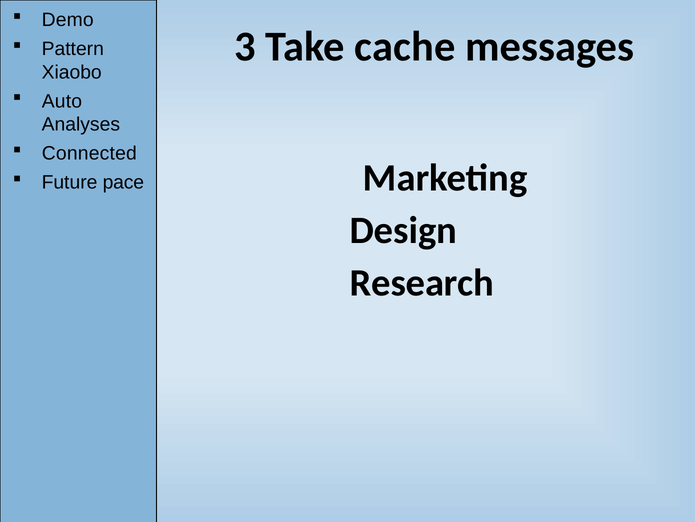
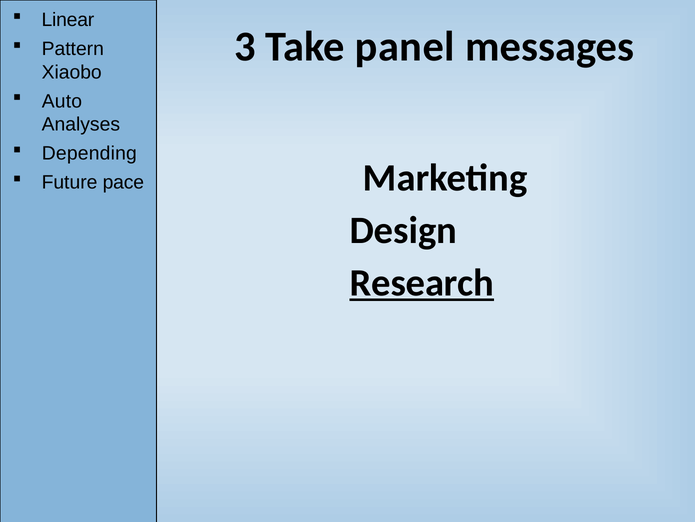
Demo: Demo -> Linear (68, 20)
cache: cache -> panel (405, 46)
Connected: Connected -> Depending (89, 153)
Research underline: none -> present (422, 283)
